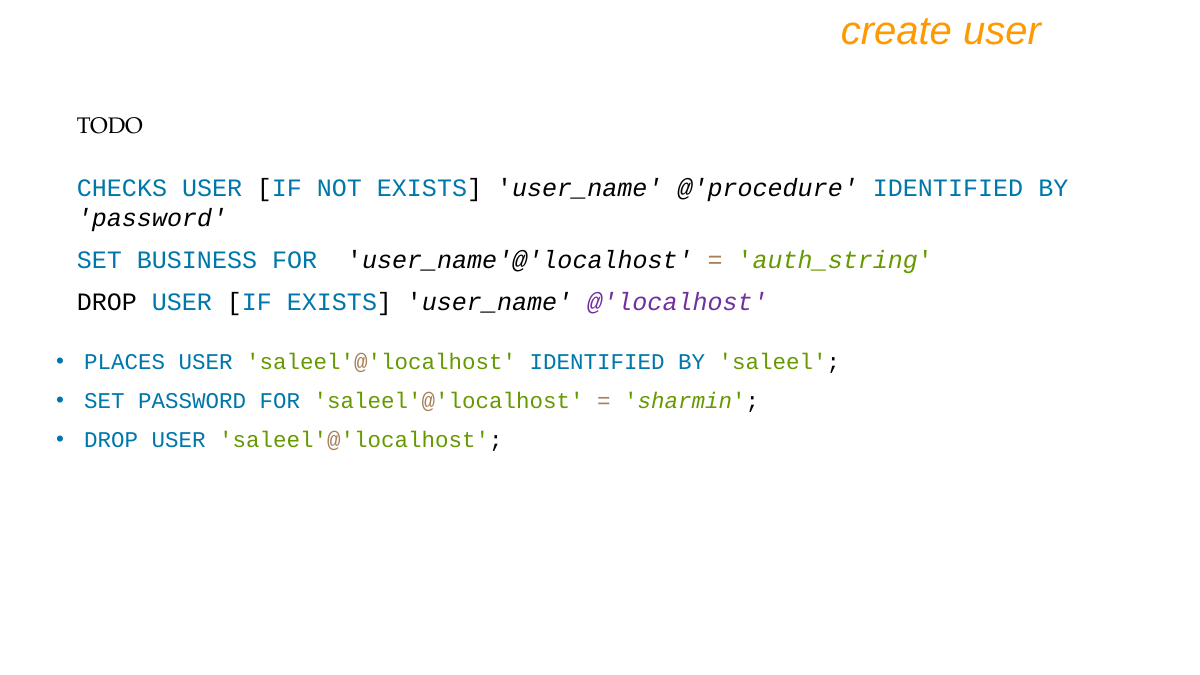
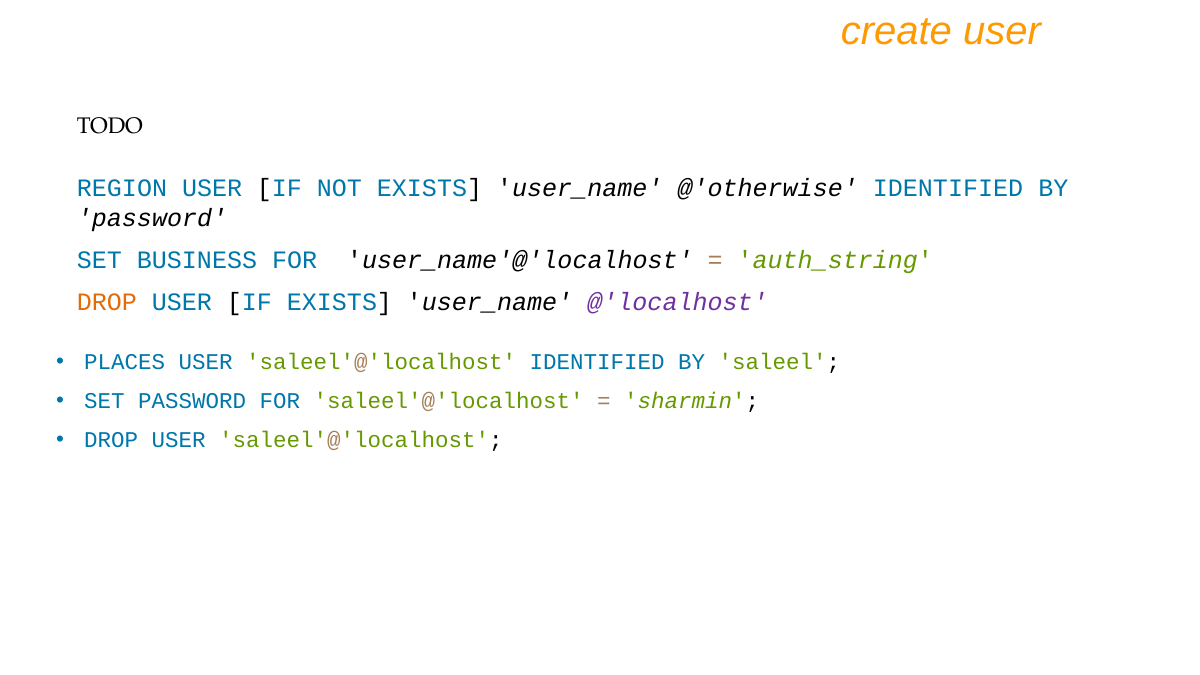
CHECKS: CHECKS -> REGION (122, 189)
@'procedure: @'procedure -> @'otherwise (768, 189)
DROP colour: black -> orange (107, 303)
